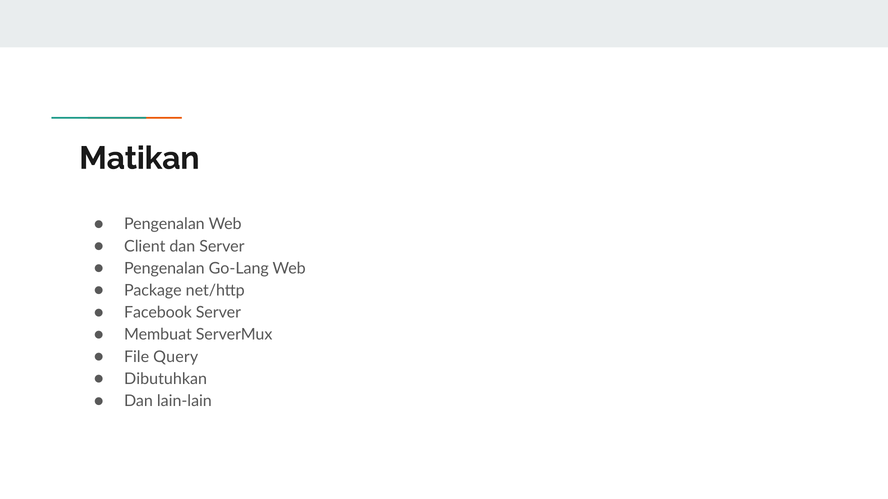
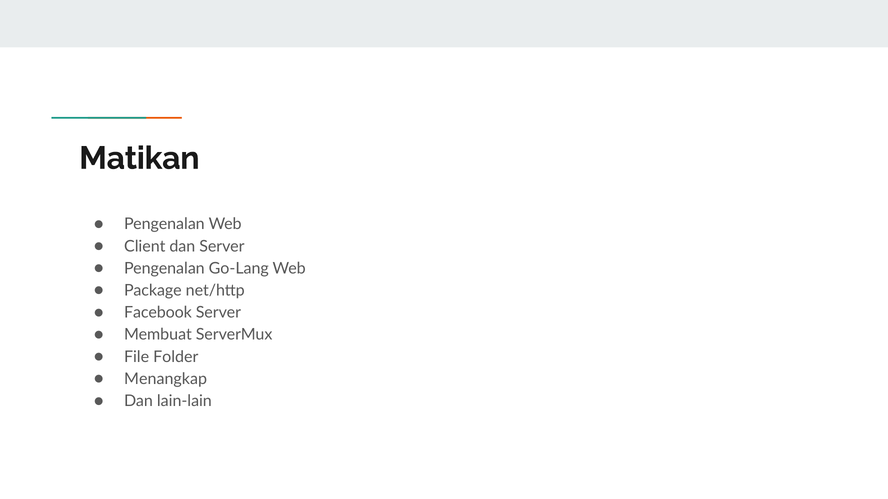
Query: Query -> Folder (176, 357)
Dibutuhkan: Dibutuhkan -> Menangkap (166, 379)
